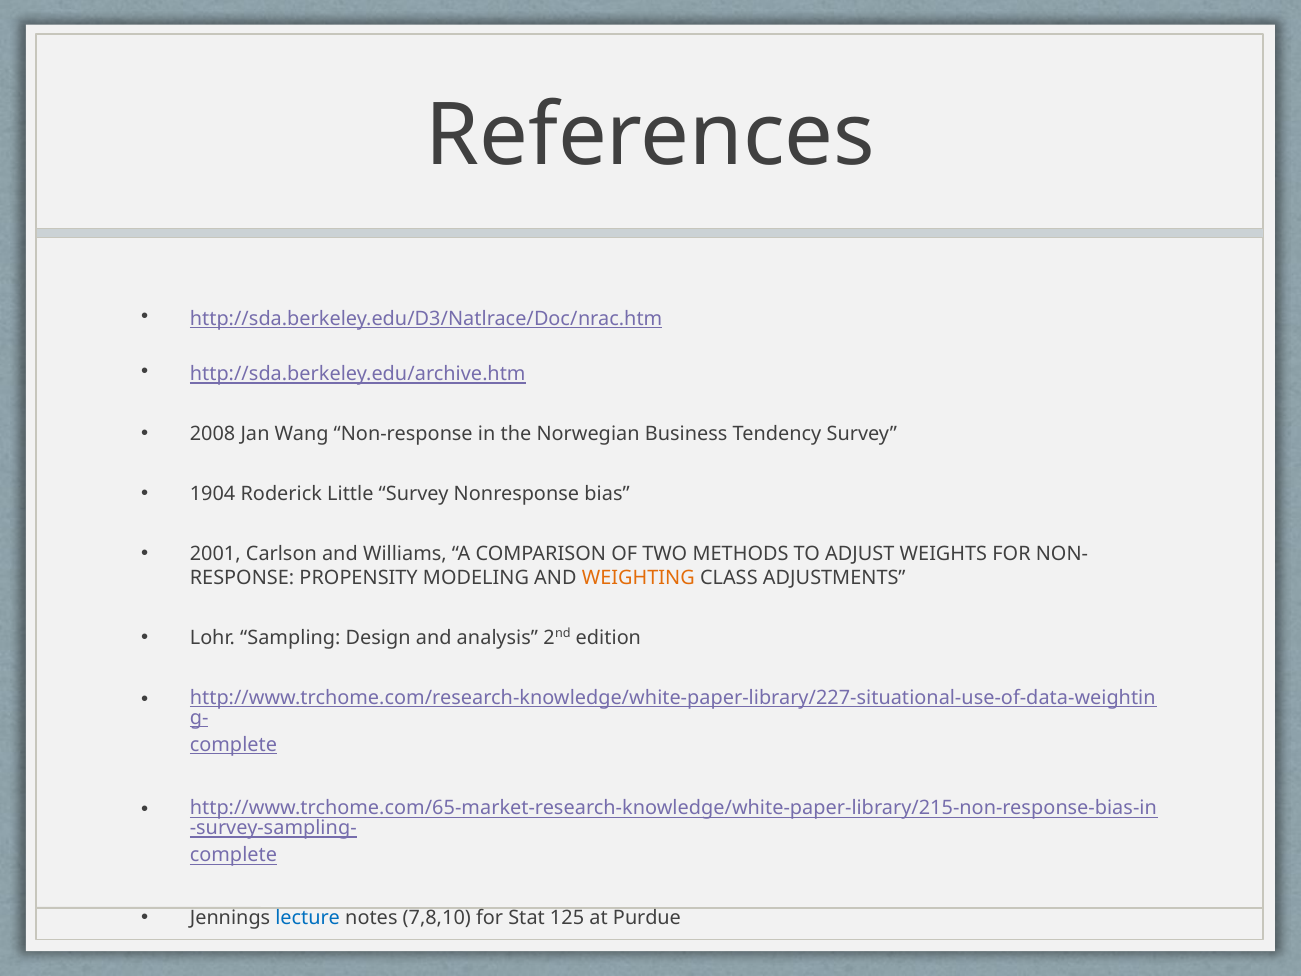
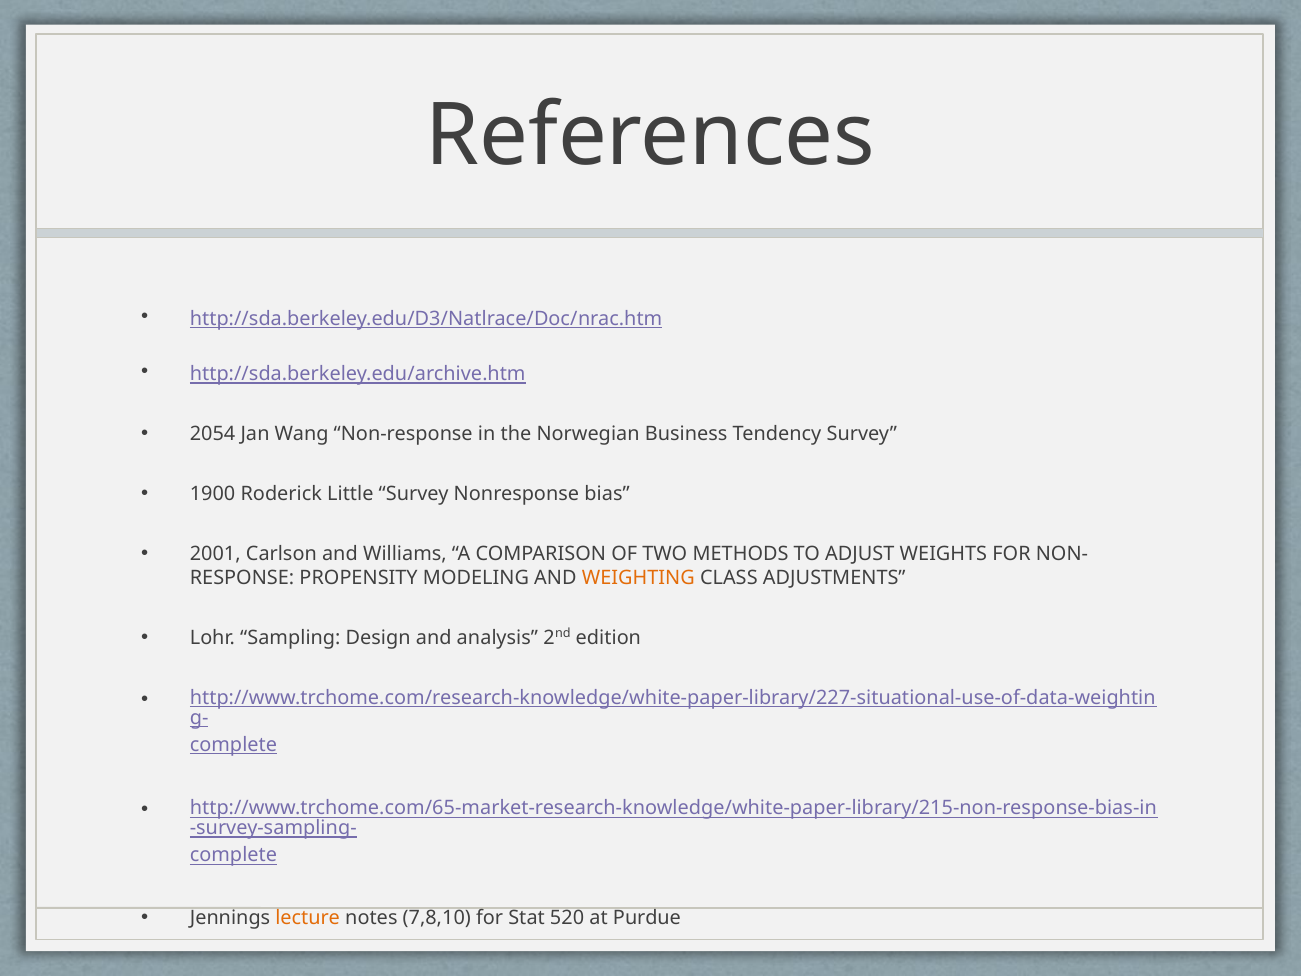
2008: 2008 -> 2054 (213, 434)
1904: 1904 -> 1900 (213, 494)
lecture colour: blue -> orange (308, 918)
125: 125 -> 520 (567, 918)
